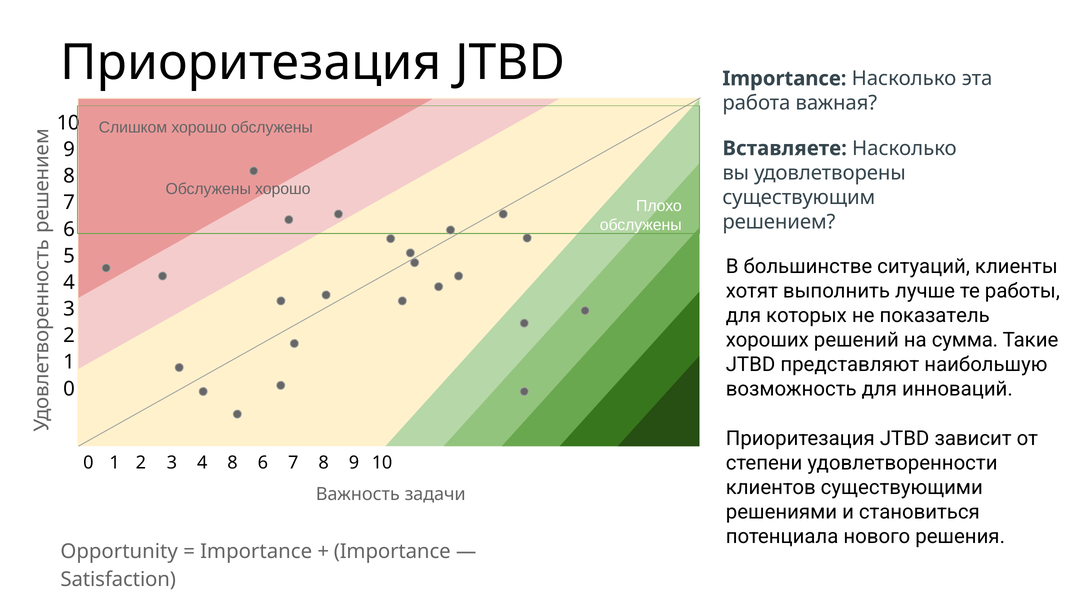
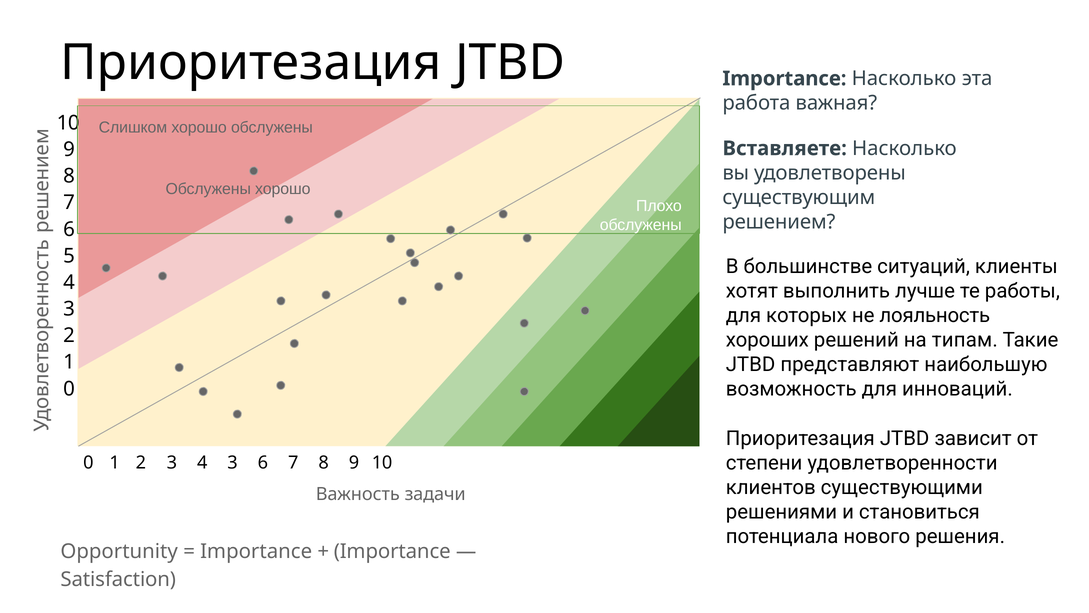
показатель: показатель -> лояльность (935, 315)
сумма: сумма -> типам (965, 340)
3 4 8: 8 -> 3 (233, 463)
